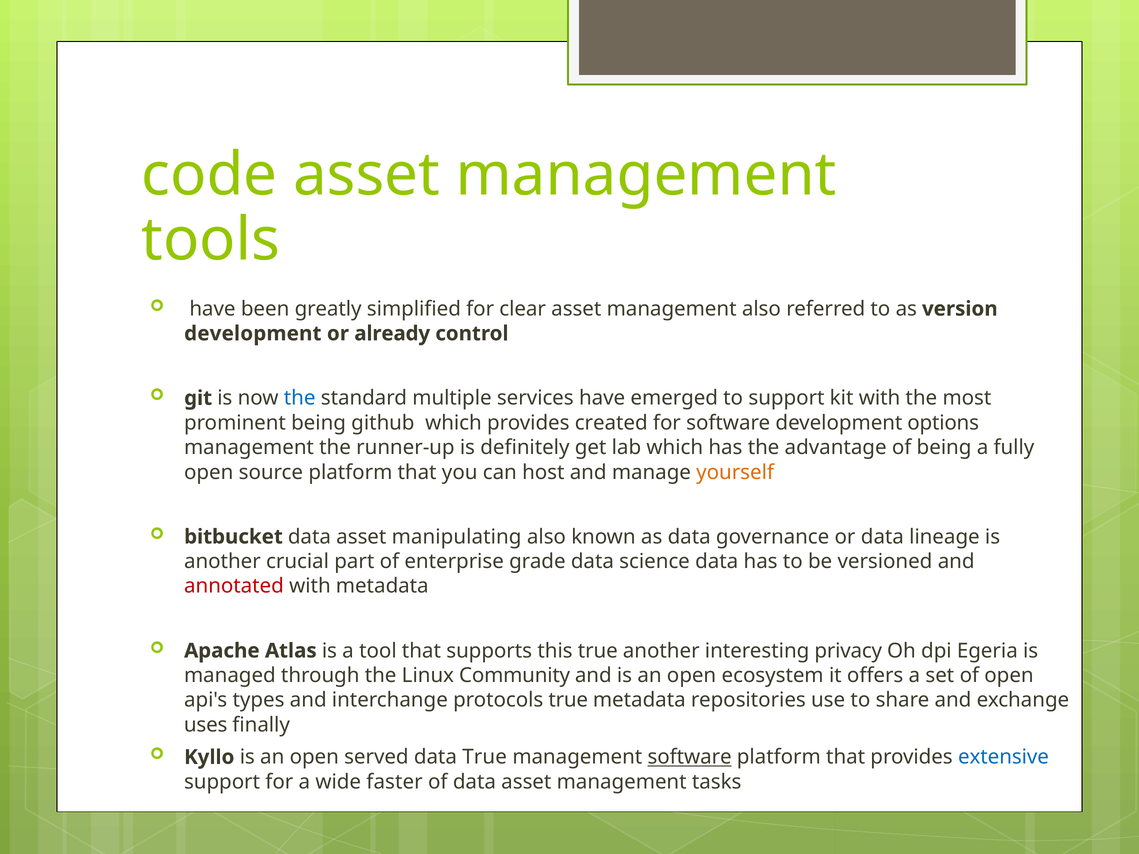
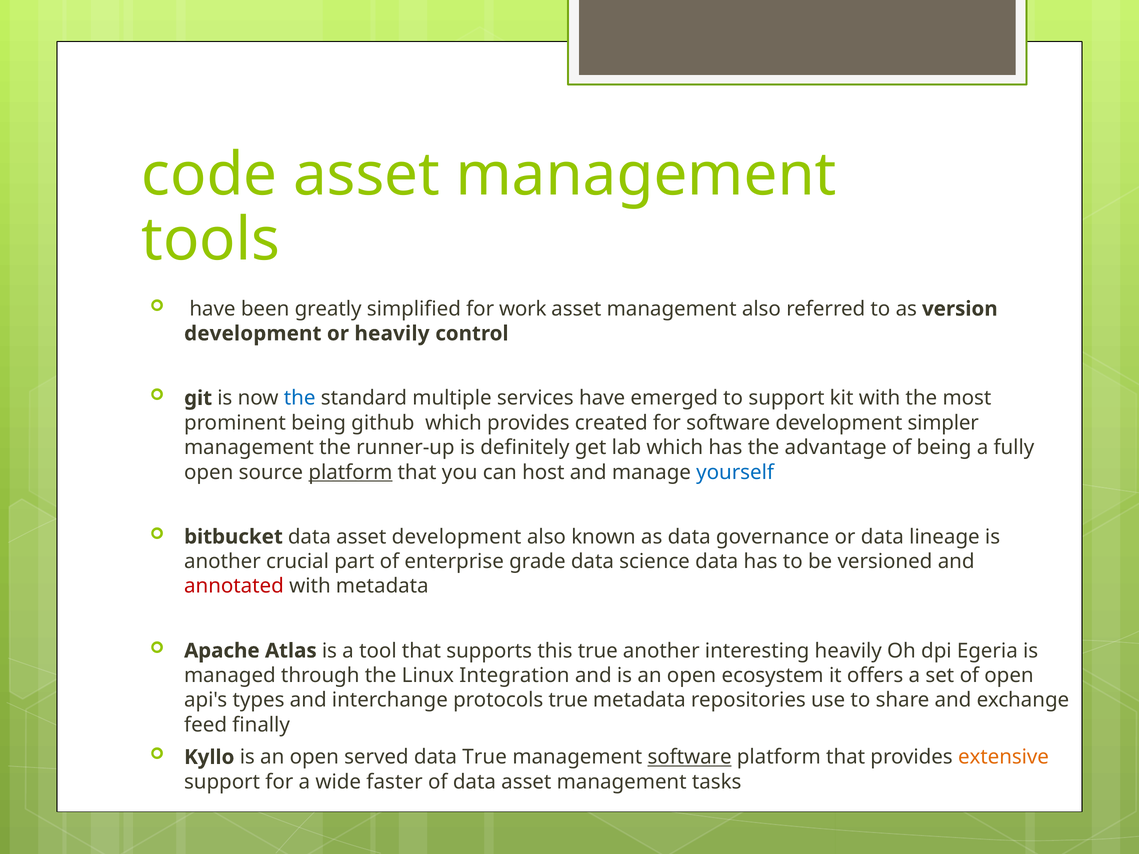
clear: clear -> work (523, 309)
or already: already -> heavily (392, 334)
options: options -> simpler (943, 423)
platform underline: none -> present (350, 472)
yourself colour: orange -> blue (735, 472)
asset manipulating: manipulating -> development (457, 537)
interesting privacy: privacy -> heavily (848, 651)
Community: Community -> Integration (514, 676)
uses: uses -> feed (206, 725)
extensive colour: blue -> orange (1003, 757)
